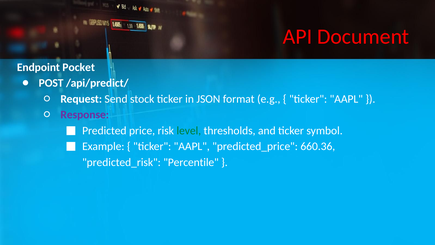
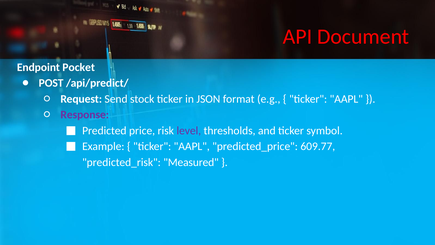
level colour: green -> purple (189, 131)
660.36: 660.36 -> 609.77 (318, 146)
Percentile: Percentile -> Measured (191, 162)
